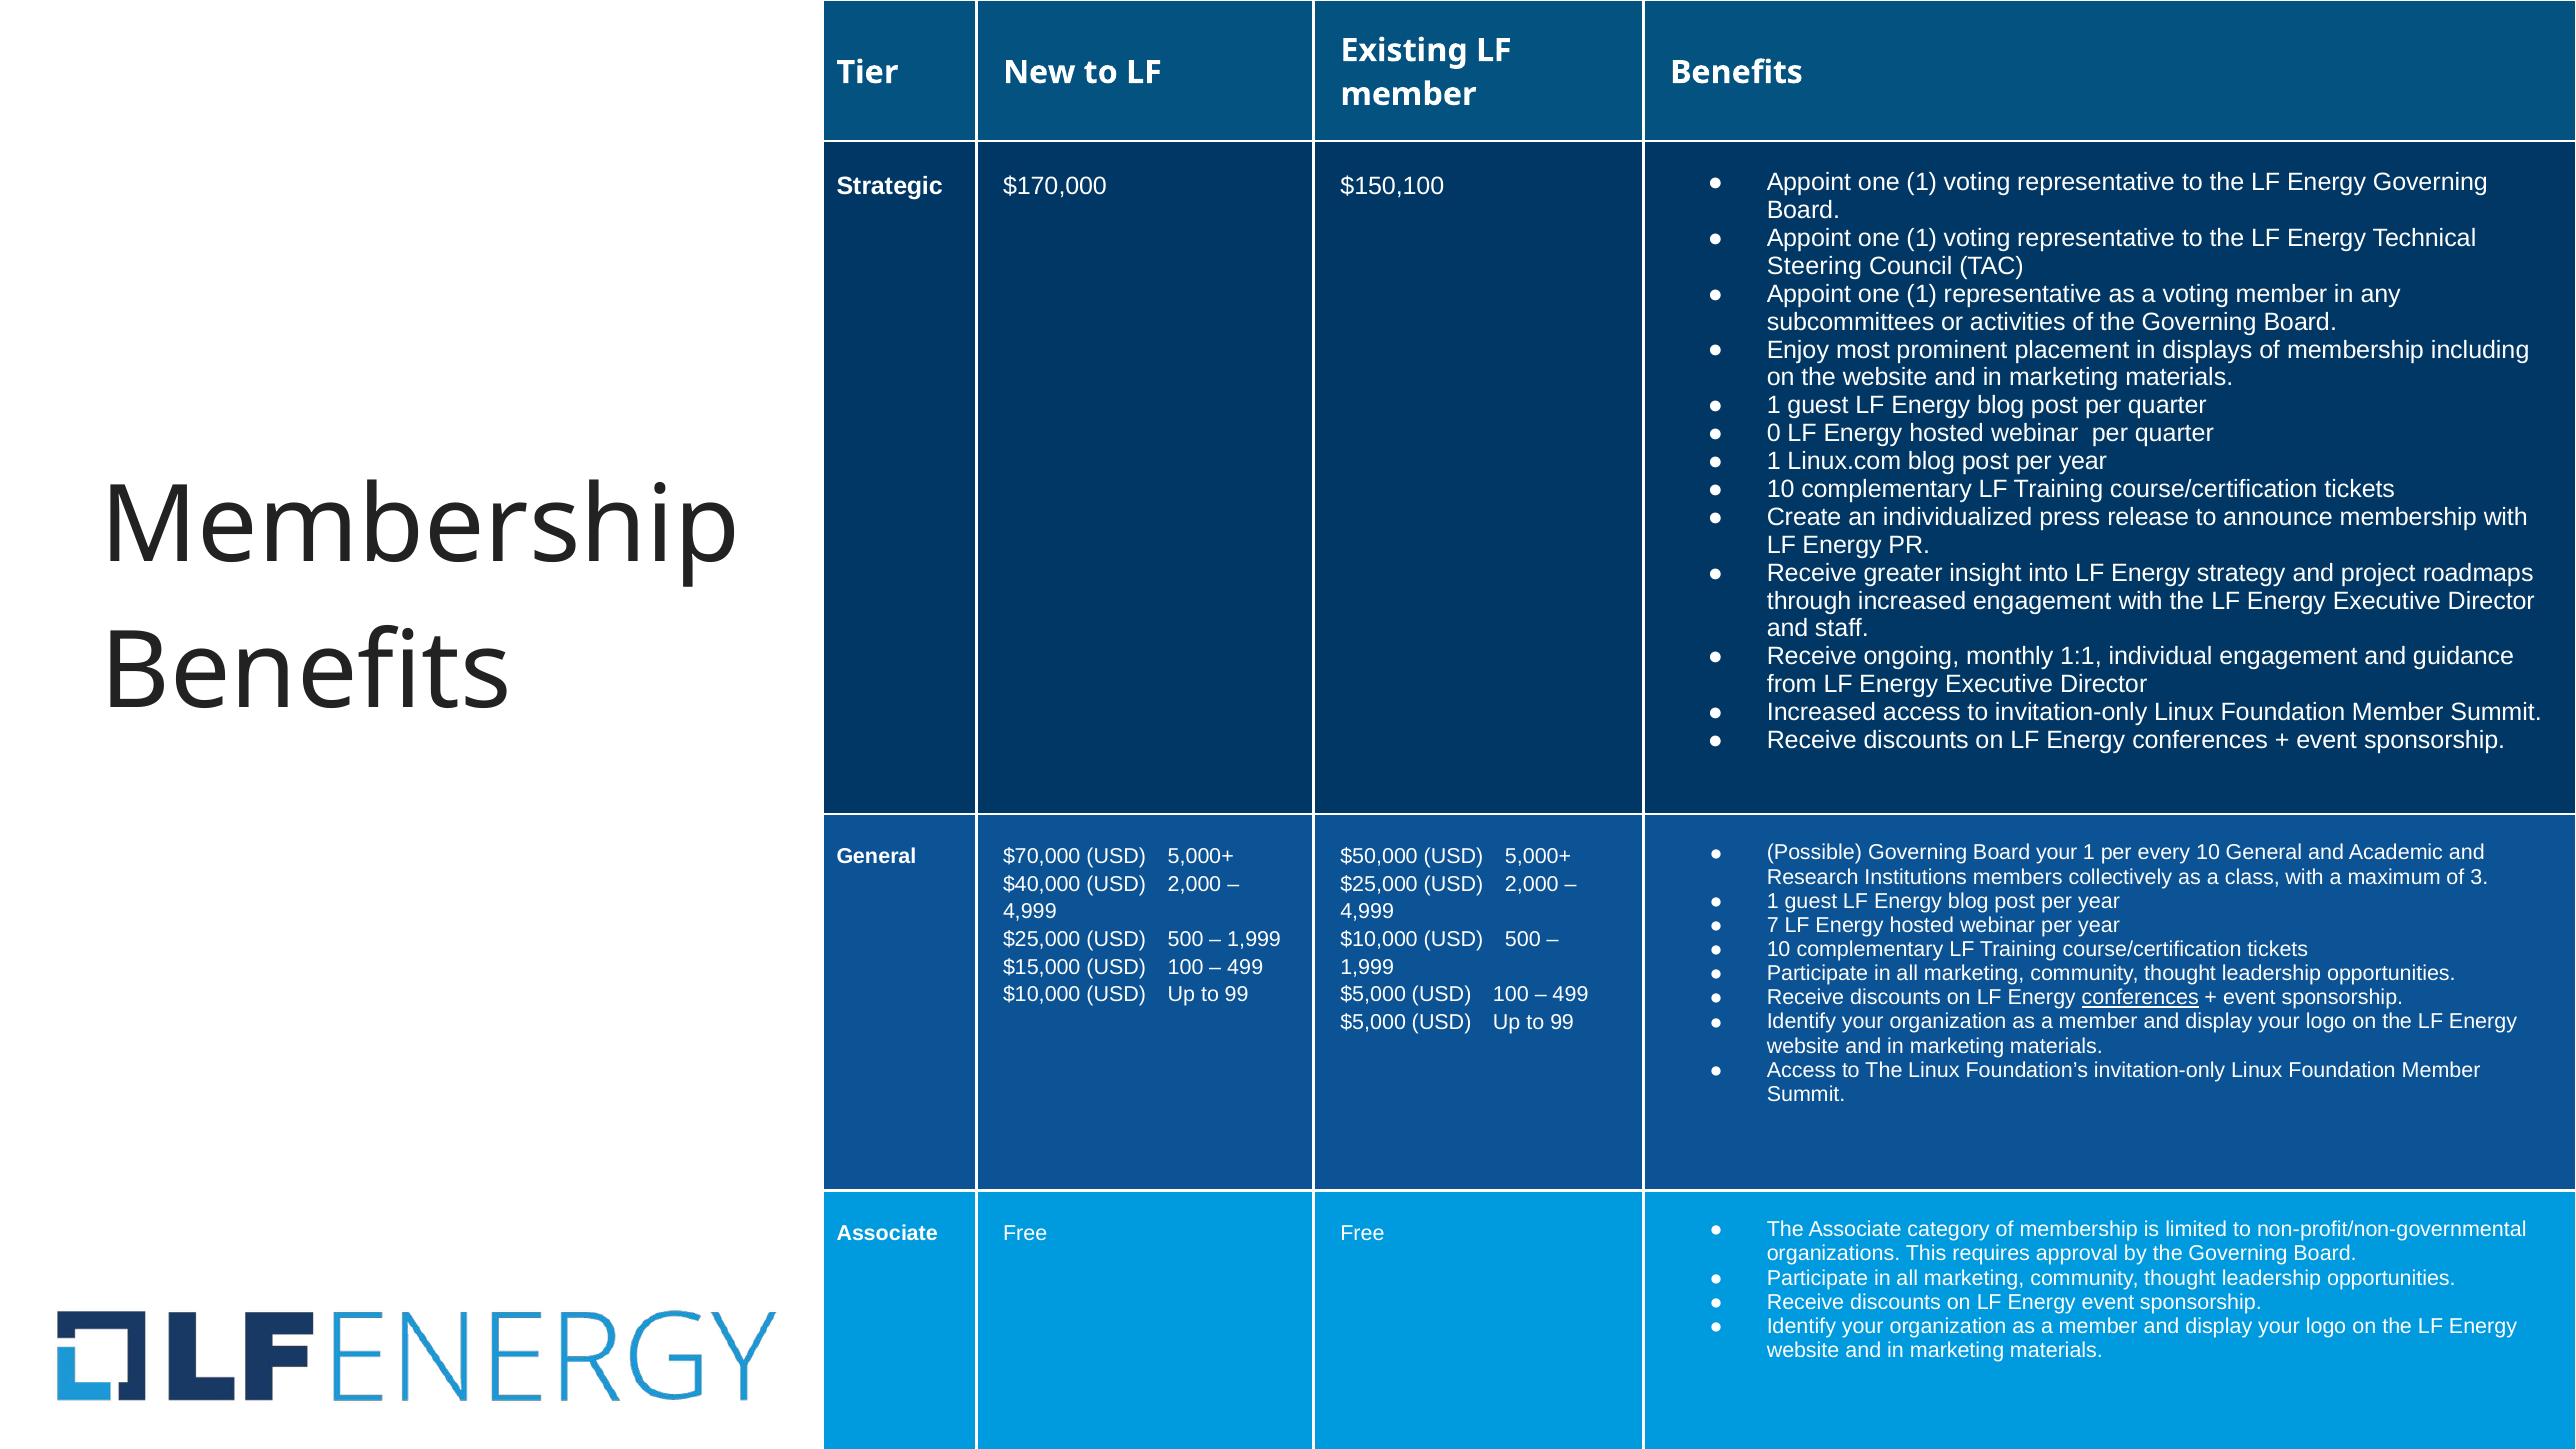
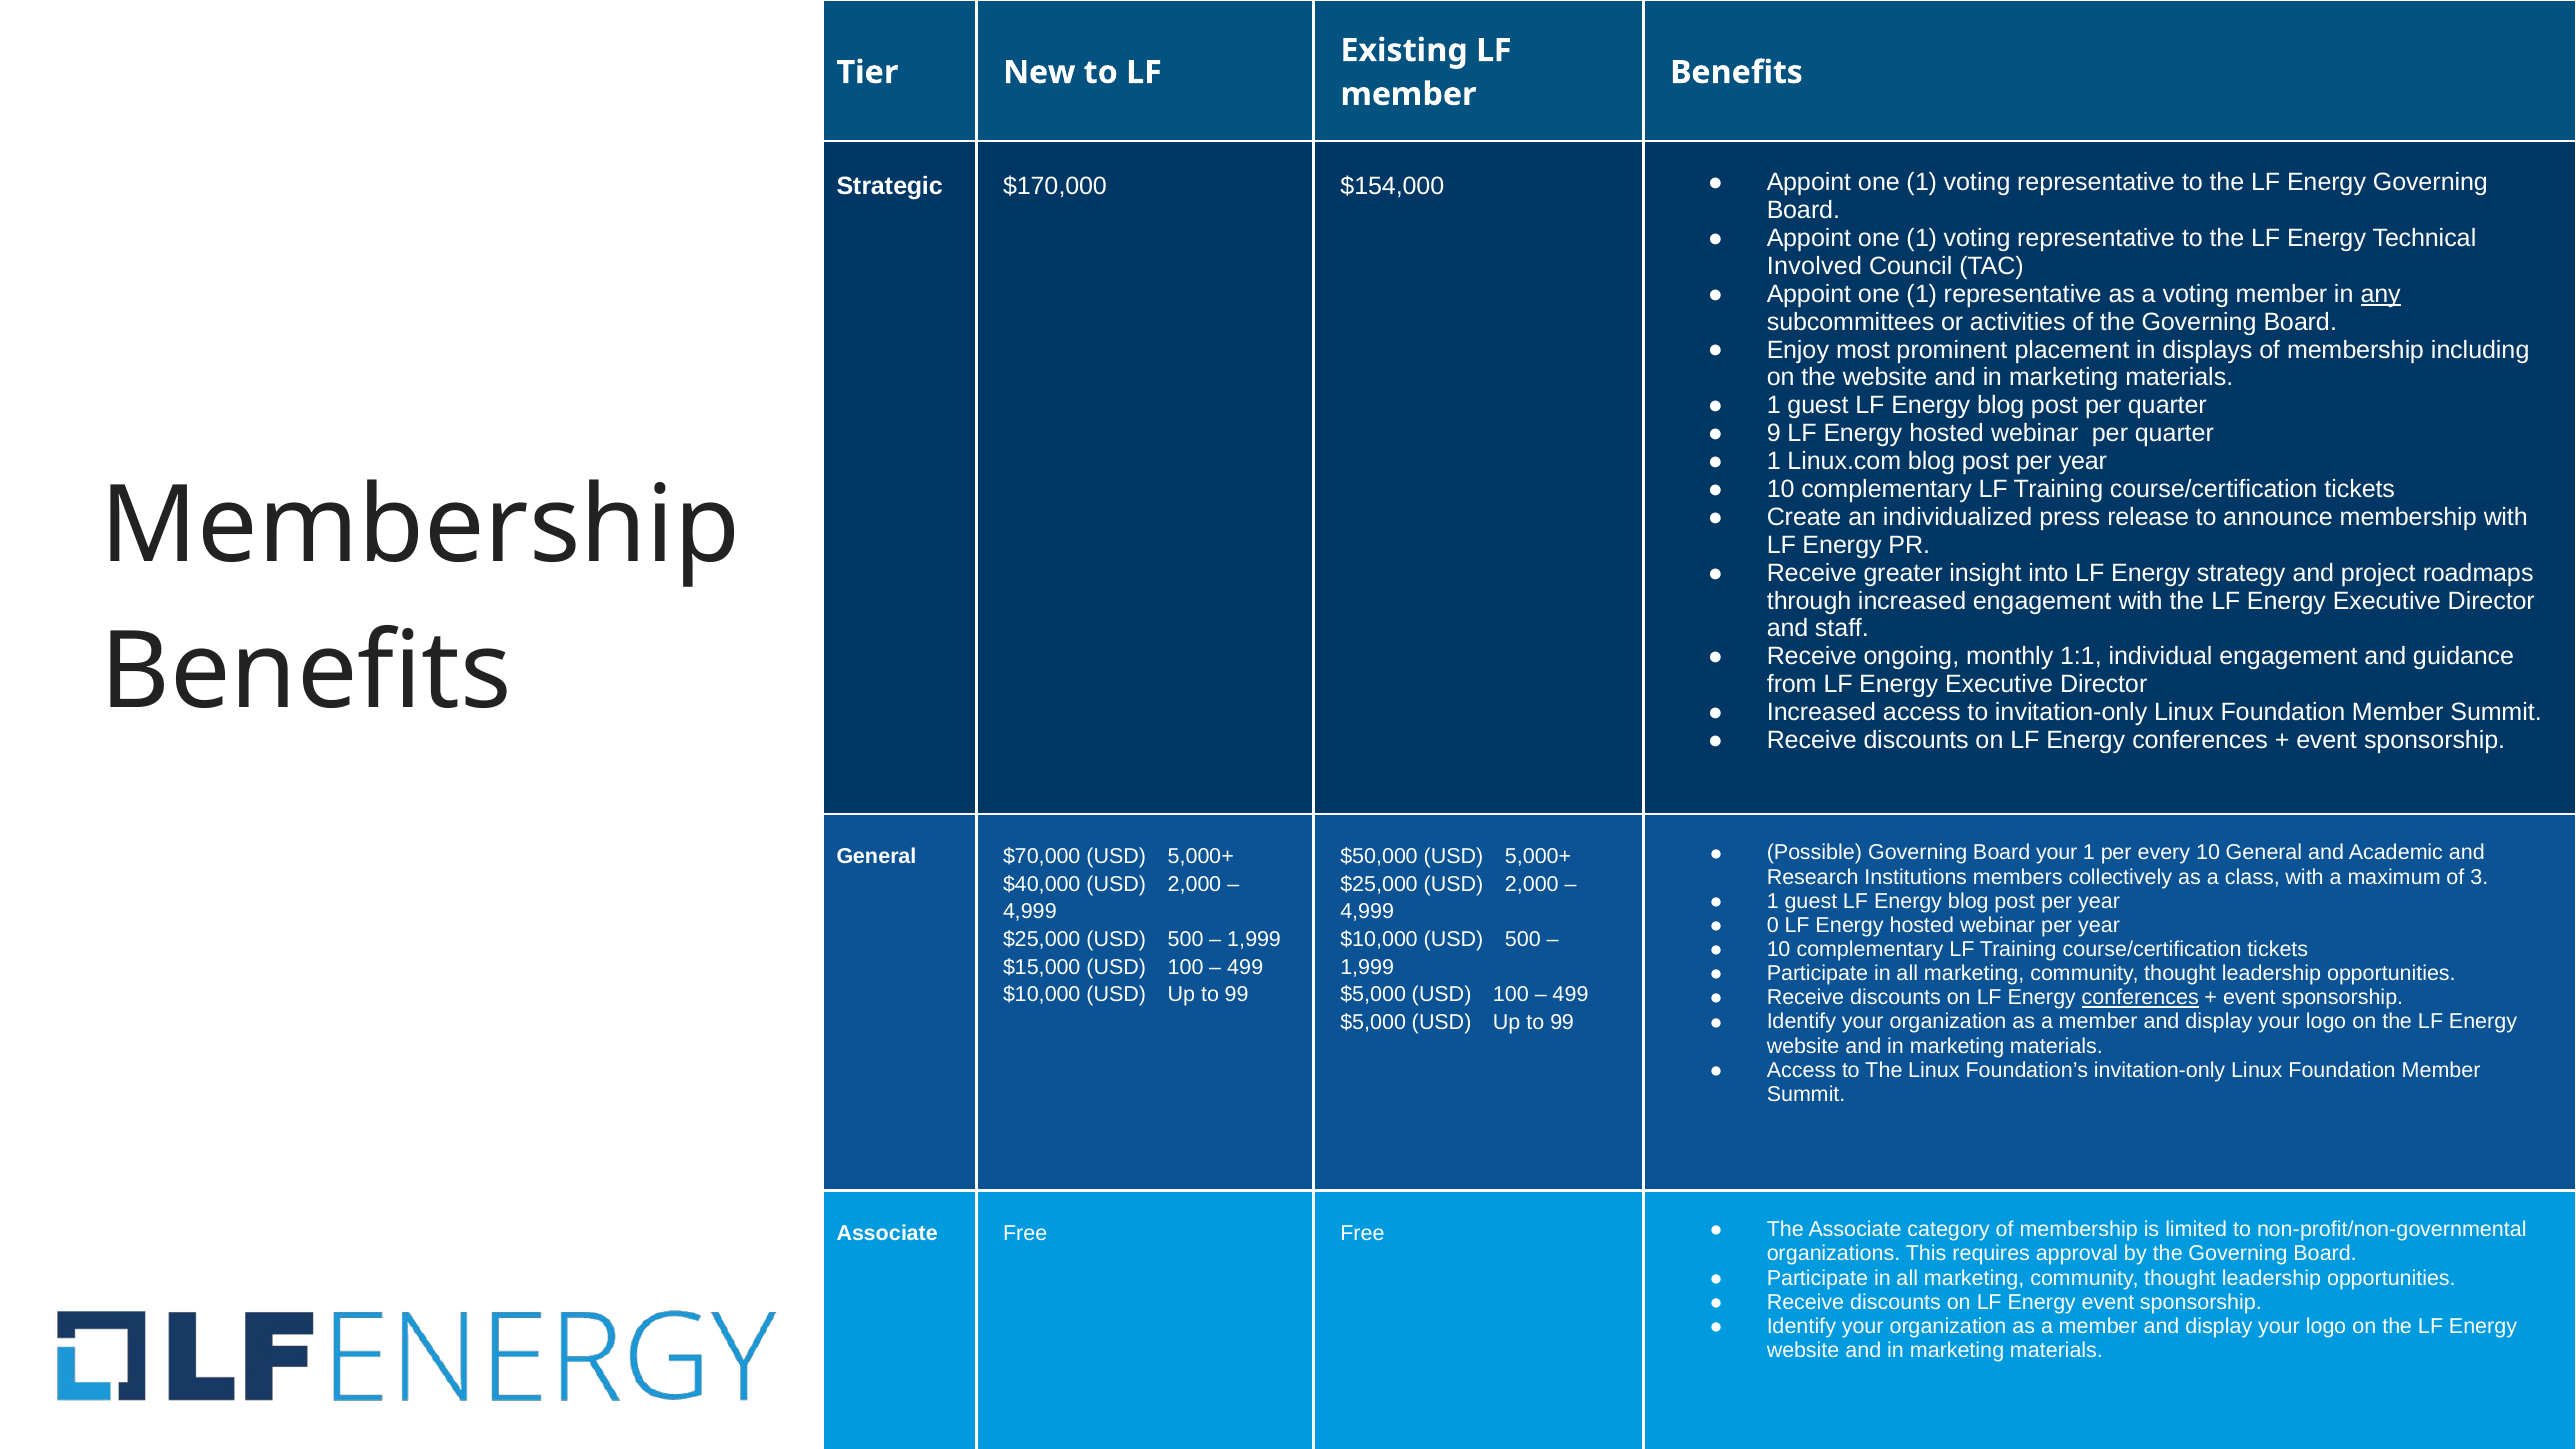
$150,100: $150,100 -> $154,000 (1392, 187)
Steering: Steering -> Involved (1814, 266)
any underline: none -> present (2381, 294)
0: 0 -> 9 (1774, 434)
7: 7 -> 0 (1773, 925)
